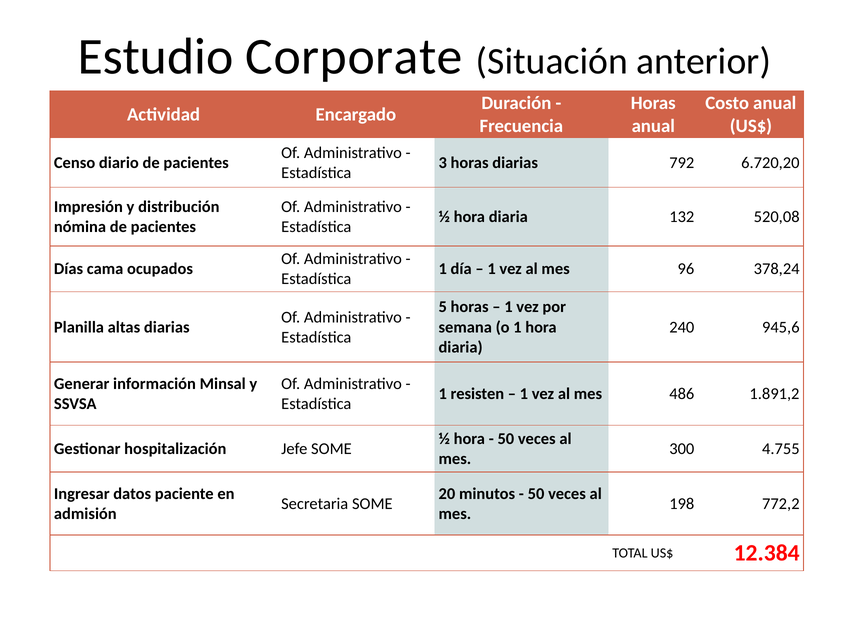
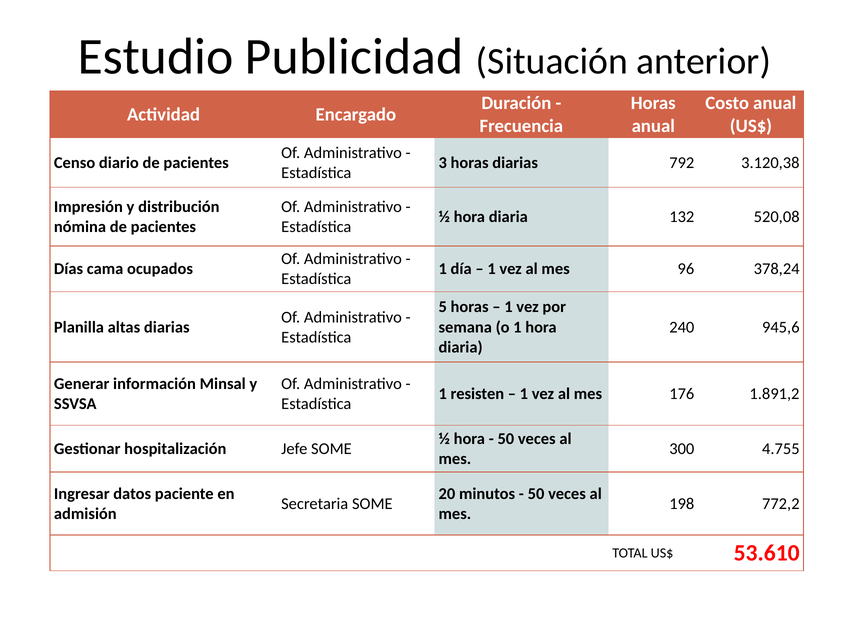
Corporate: Corporate -> Publicidad (354, 57)
6.720,20: 6.720,20 -> 3.120,38 (770, 163)
486: 486 -> 176 (682, 394)
12.384: 12.384 -> 53.610 (767, 553)
